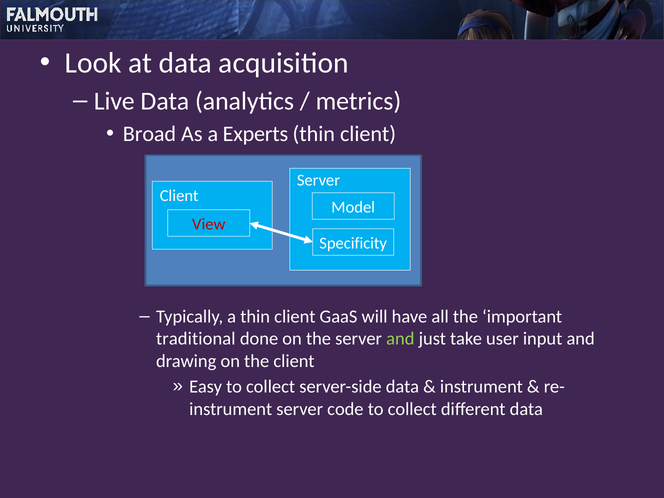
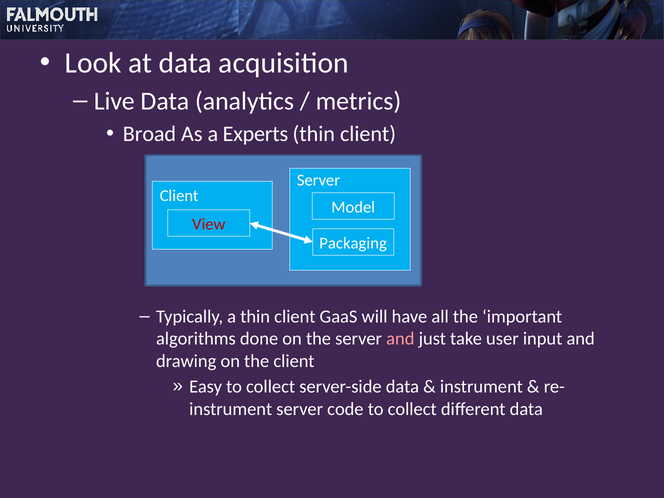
Specificity: Specificity -> Packaging (353, 243)
traditional: traditional -> algorithms (196, 339)
and colour: light green -> pink (400, 339)
